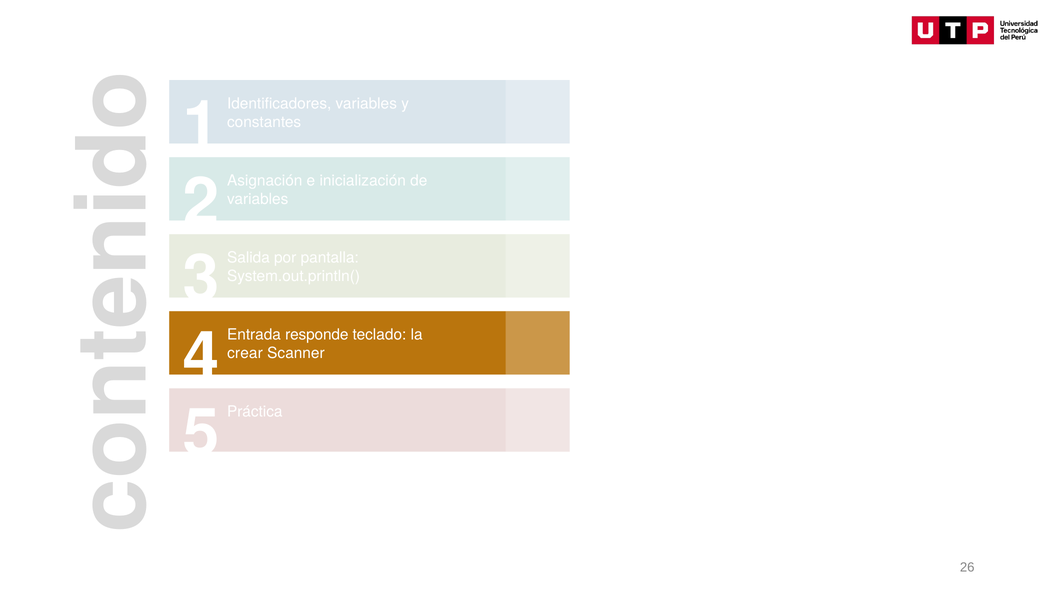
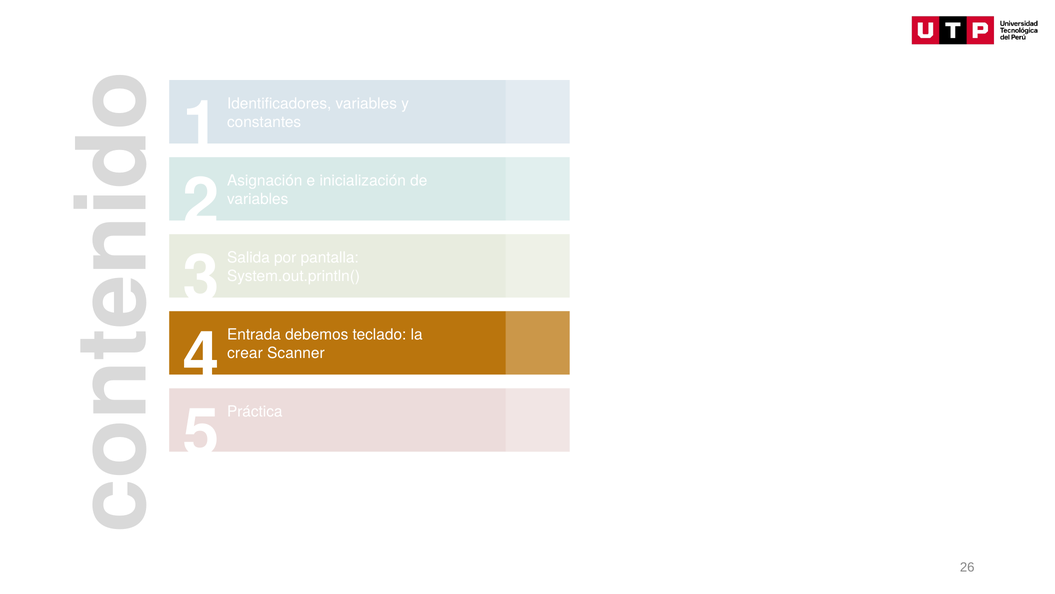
responde: responde -> debemos (317, 334)
